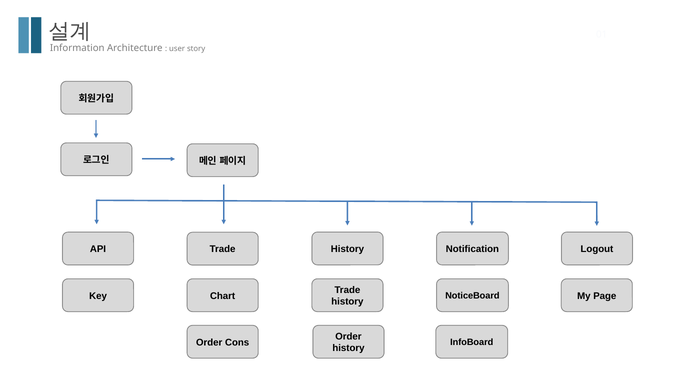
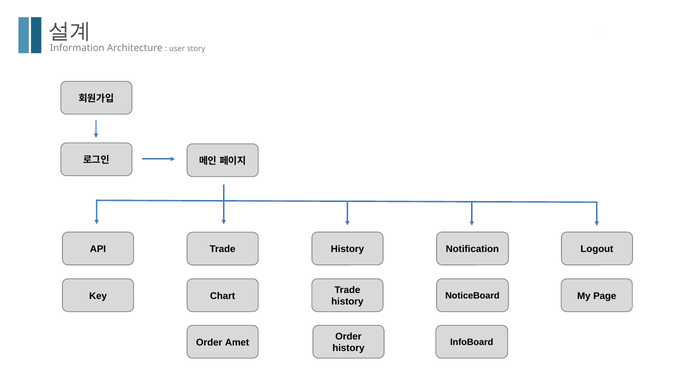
Cons: Cons -> Amet (237, 342)
